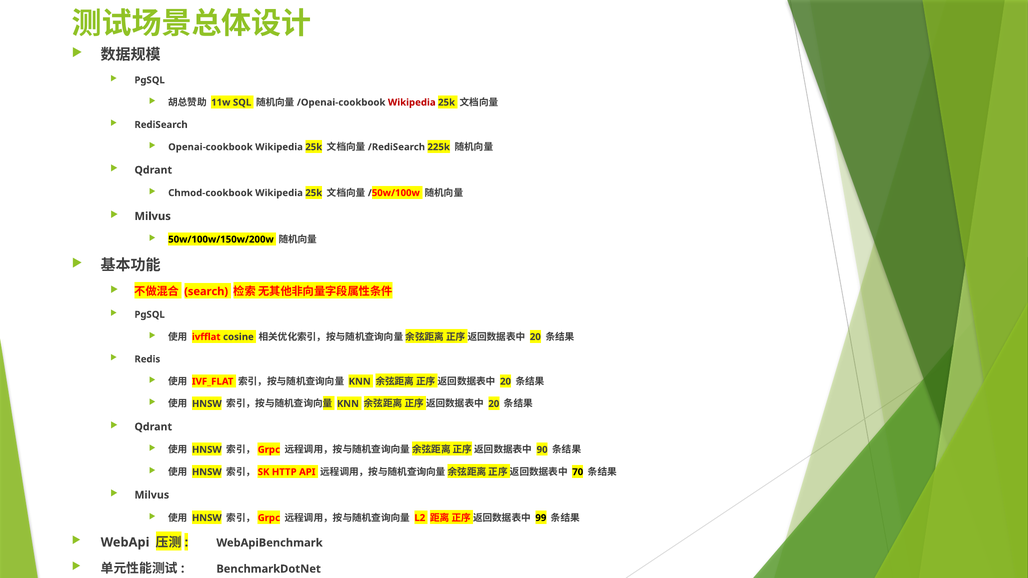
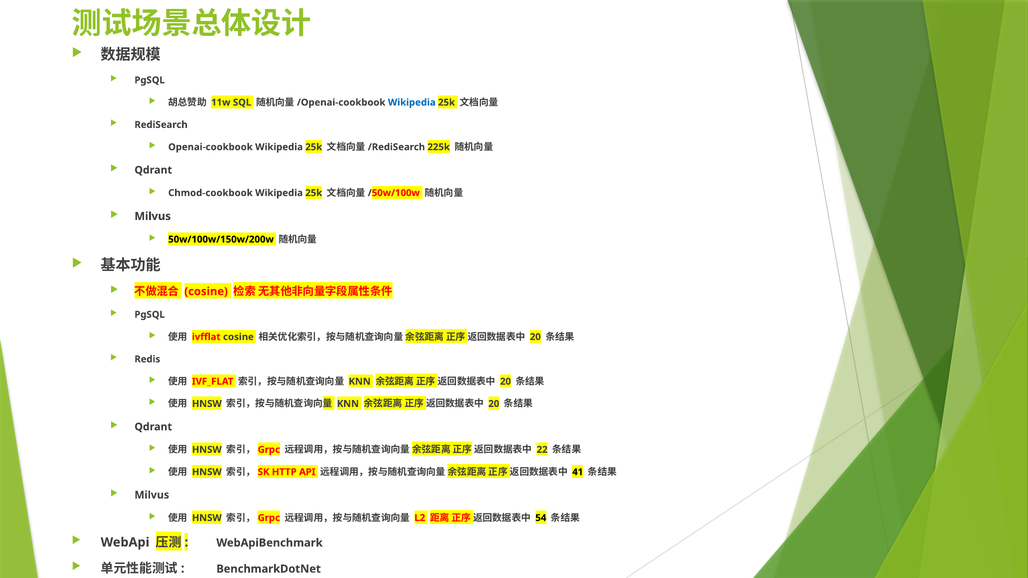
Wikipedia colour: red -> blue (412, 102)
search: search -> cosine (206, 292)
90: 90 -> 22 (542, 450)
70: 70 -> 41 (578, 472)
99: 99 -> 54 (541, 518)
